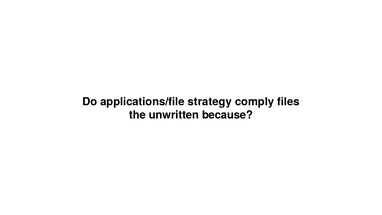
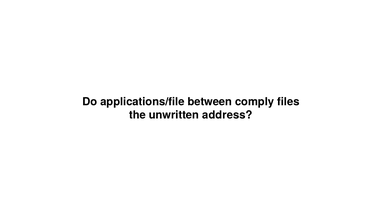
strategy: strategy -> between (210, 102)
because: because -> address (227, 115)
